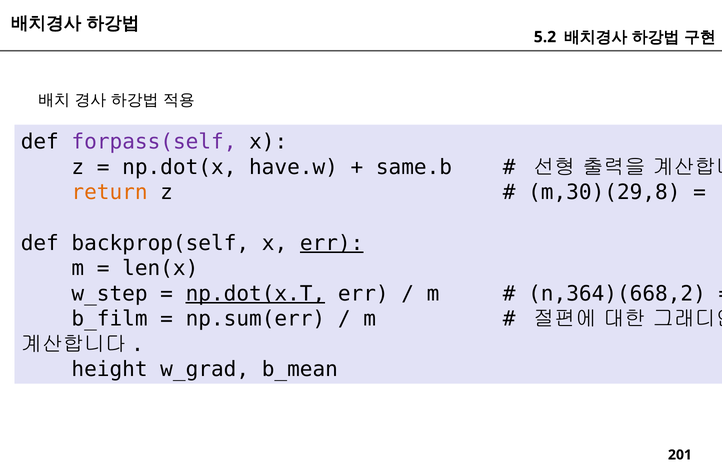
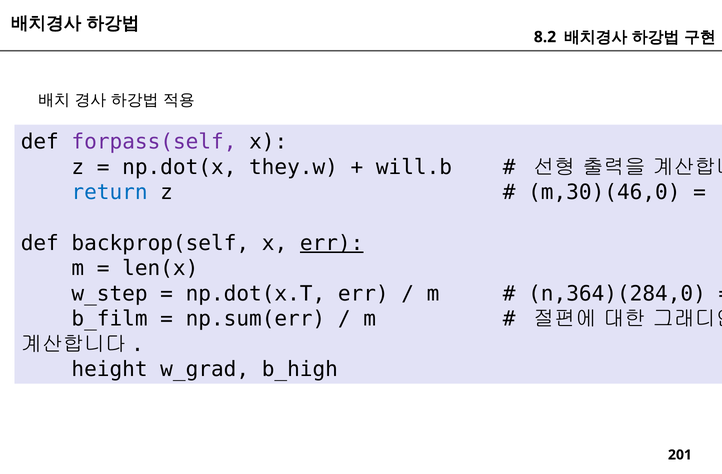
5.2: 5.2 -> 8.2 (545, 37)
have.w: have.w -> they.w (293, 167)
same.b: same.b -> will.b (414, 167)
return colour: orange -> blue (110, 193)
m,30)(29,8: m,30)(29,8 -> m,30)(46,0 (604, 193)
np.dot(x.T underline: present -> none (255, 294)
n,364)(668,2: n,364)(668,2 -> n,364)(284,0 (617, 294)
b_mean: b_mean -> b_high (300, 370)
